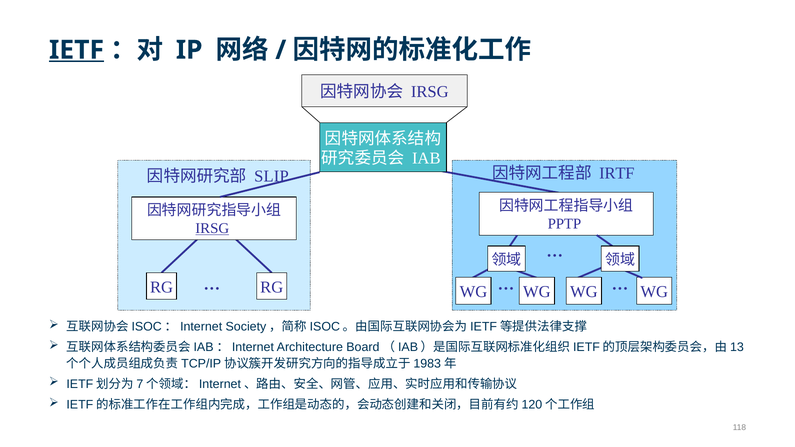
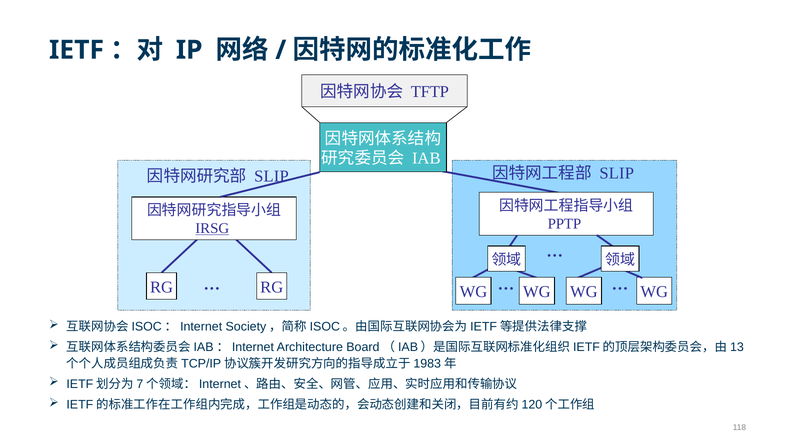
IETF underline: present -> none (76, 50)
IRSG: IRSG -> TFTP (430, 92)
IRTF: IRTF -> SLIP (617, 173)
